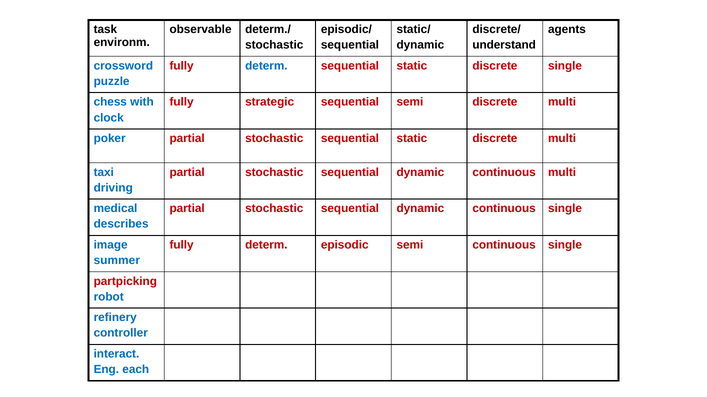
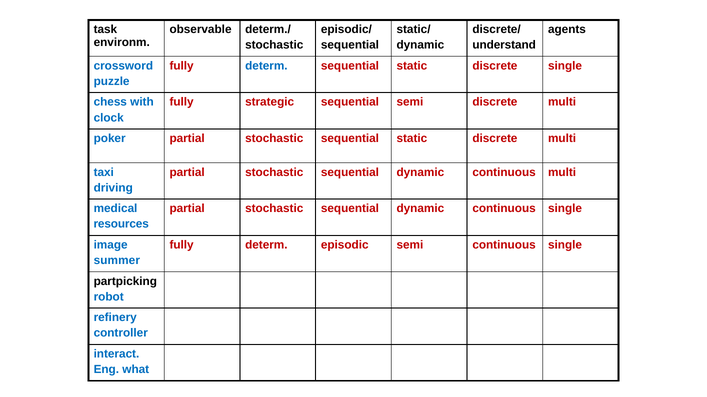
describes: describes -> resources (121, 224)
partpicking colour: red -> black (125, 282)
each: each -> what (136, 370)
